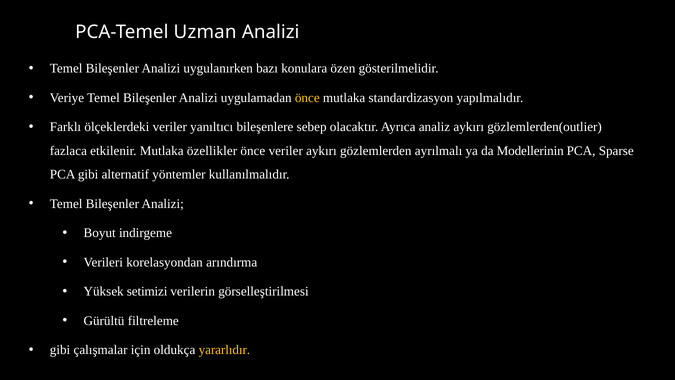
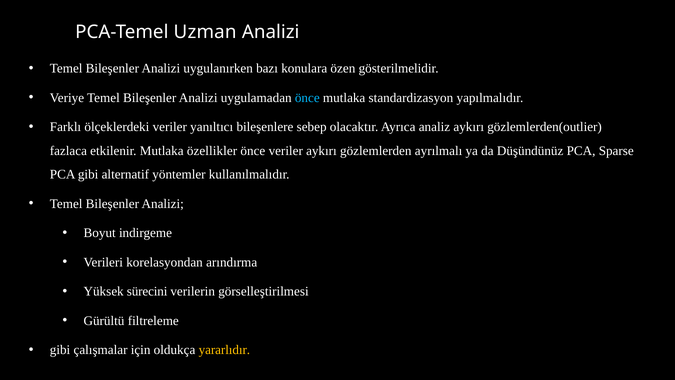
önce colour: yellow -> light blue (307, 98)
Modellerinin: Modellerinin -> Düşündünüz (530, 151)
setimizi: setimizi -> sürecini (147, 291)
